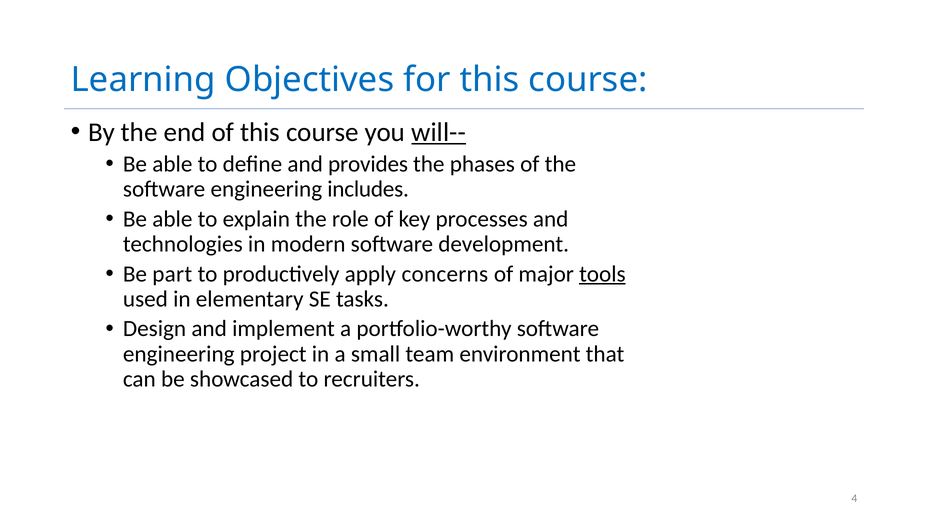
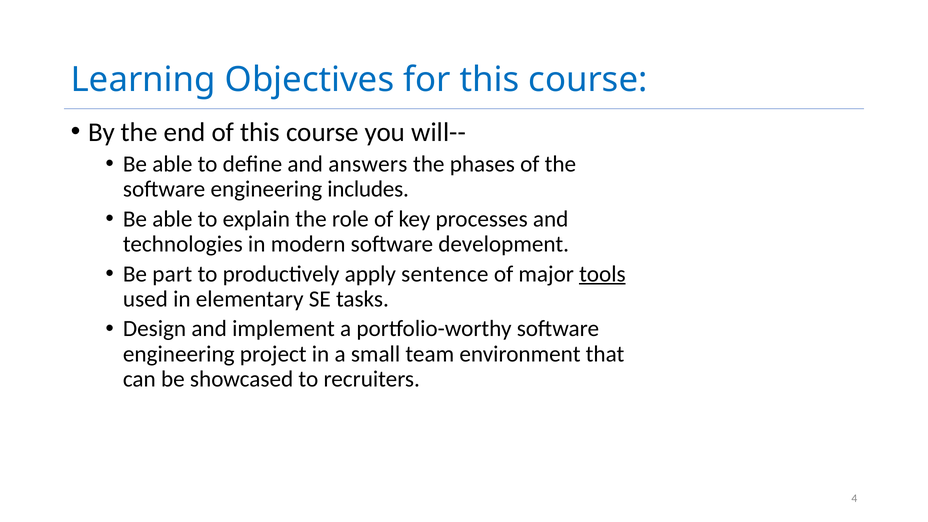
will-- underline: present -> none (439, 132)
provides: provides -> answers (368, 164)
concerns: concerns -> sentence (445, 274)
